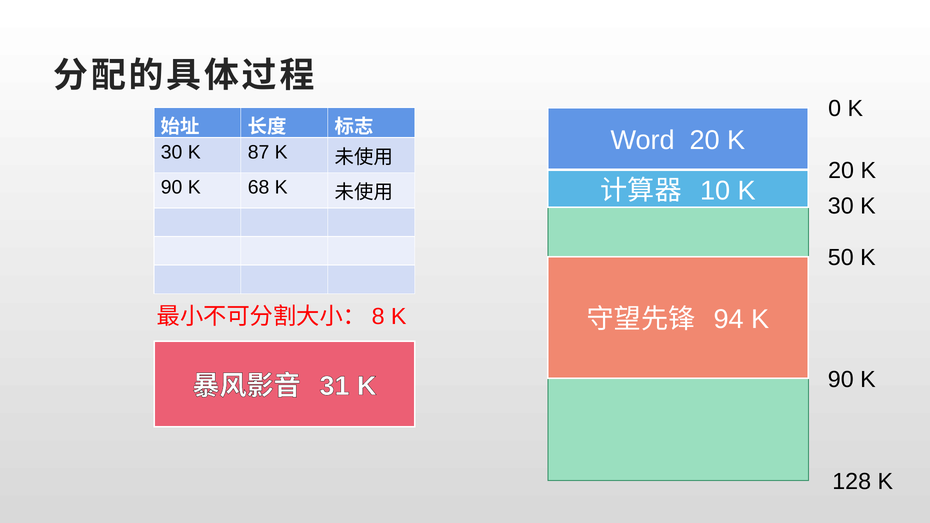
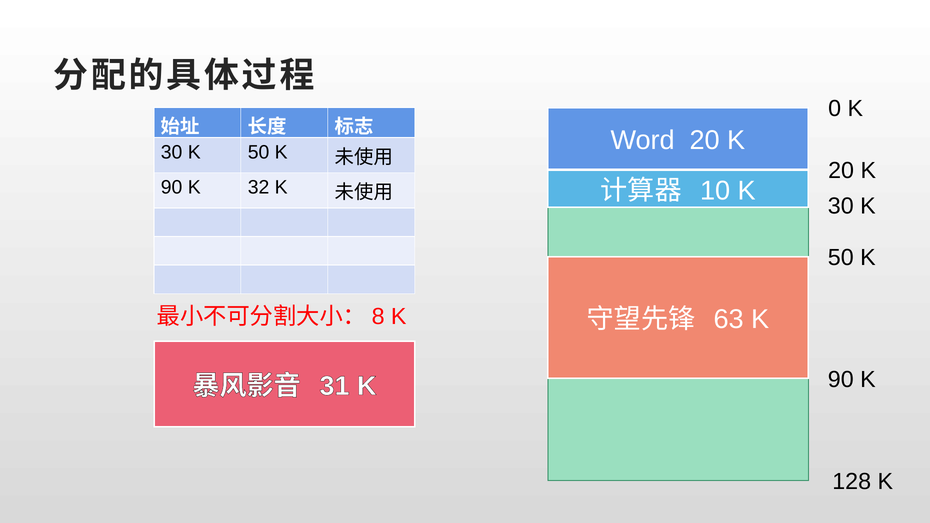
30 K 87: 87 -> 50 (259, 152)
68: 68 -> 32 (259, 187)
94: 94 -> 63 (729, 320)
